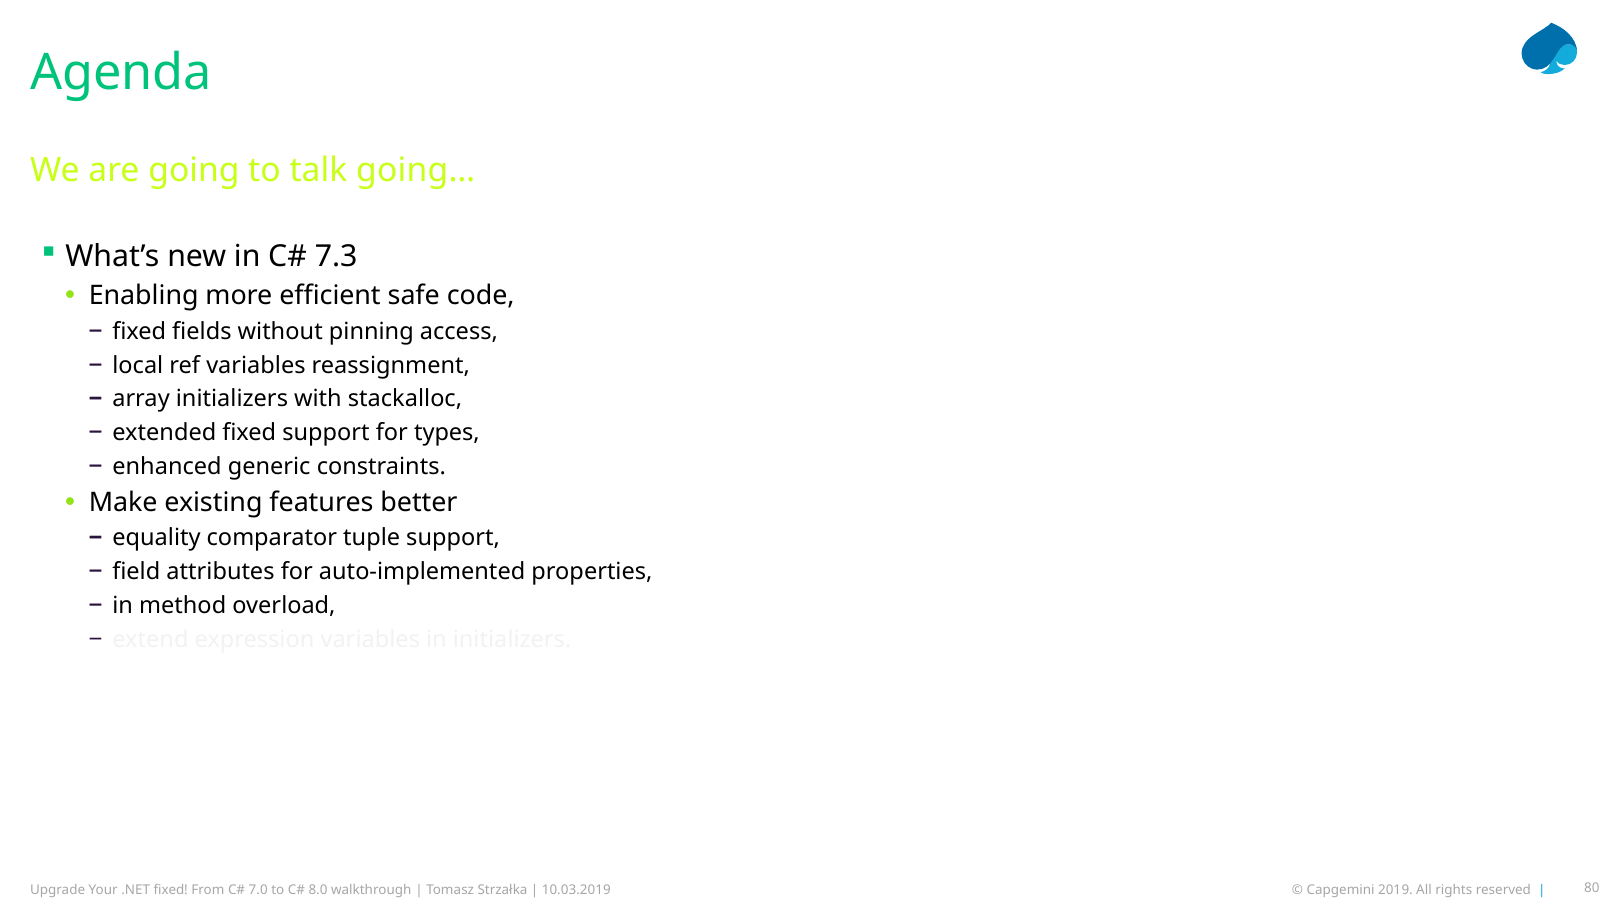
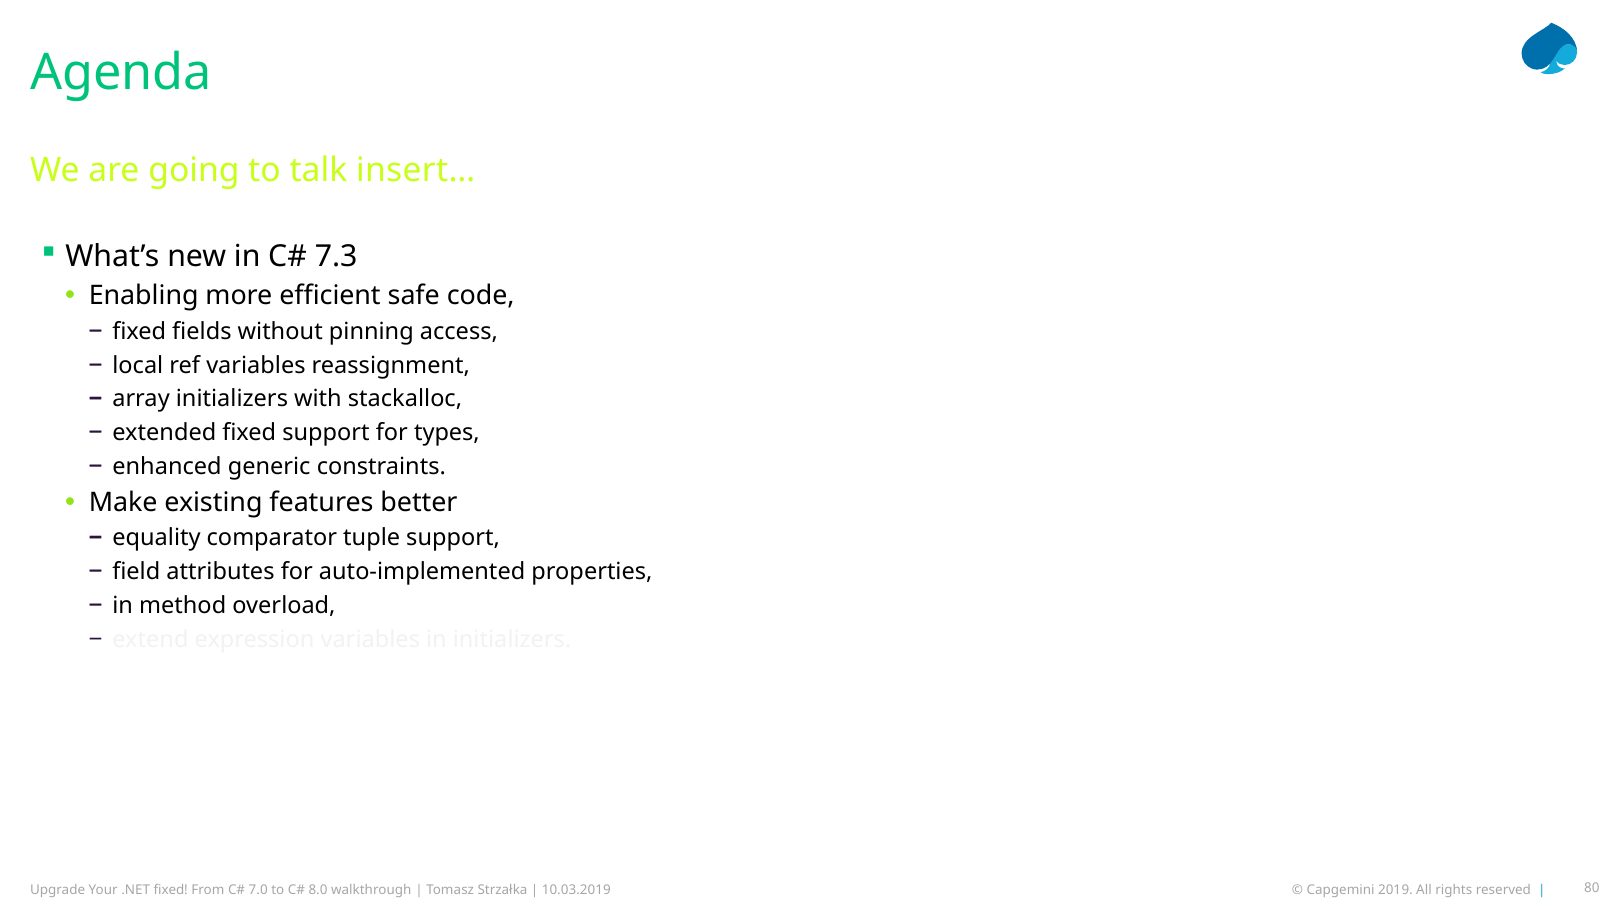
going…: going… -> insert… (416, 170)
